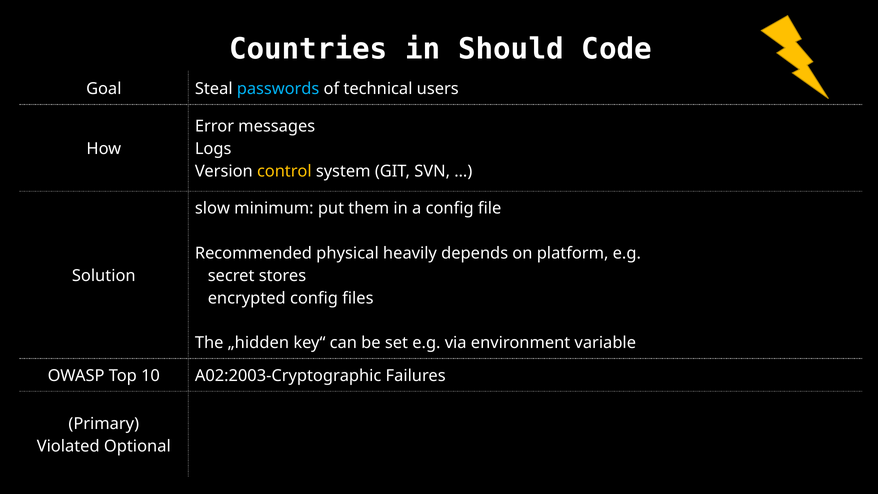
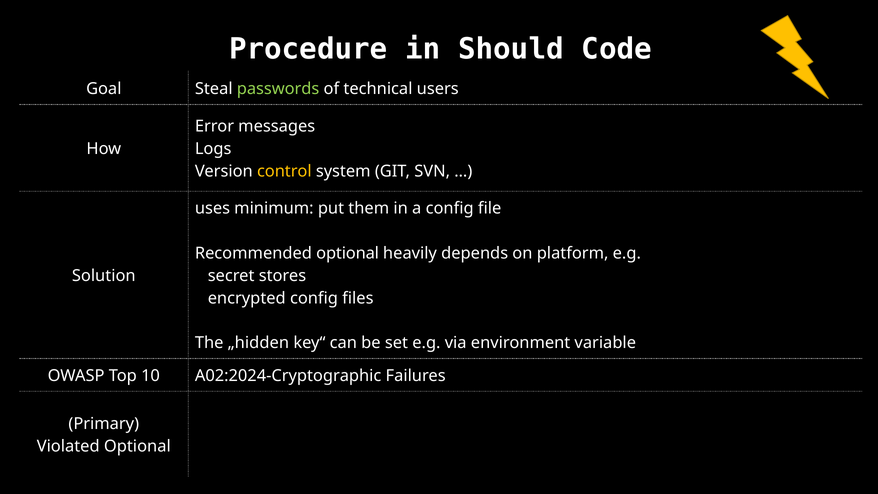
Countries: Countries -> Procedure (308, 49)
passwords colour: light blue -> light green (278, 89)
slow: slow -> uses (212, 209)
Recommended physical: physical -> optional (348, 253)
A02:2003-Cryptographic: A02:2003-Cryptographic -> A02:2024-Cryptographic (288, 376)
